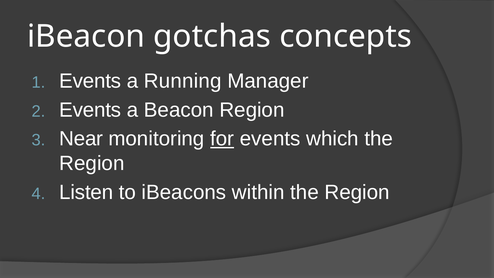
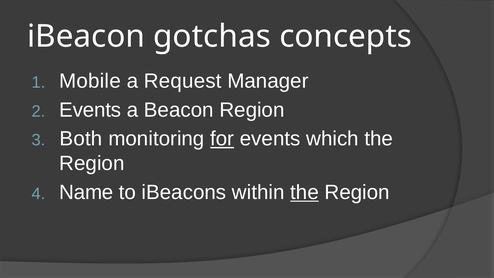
Events: Events -> Mobile (90, 81)
Running: Running -> Request (183, 81)
Near: Near -> Both (81, 139)
Listen: Listen -> Name (86, 192)
the underline: none -> present (305, 192)
